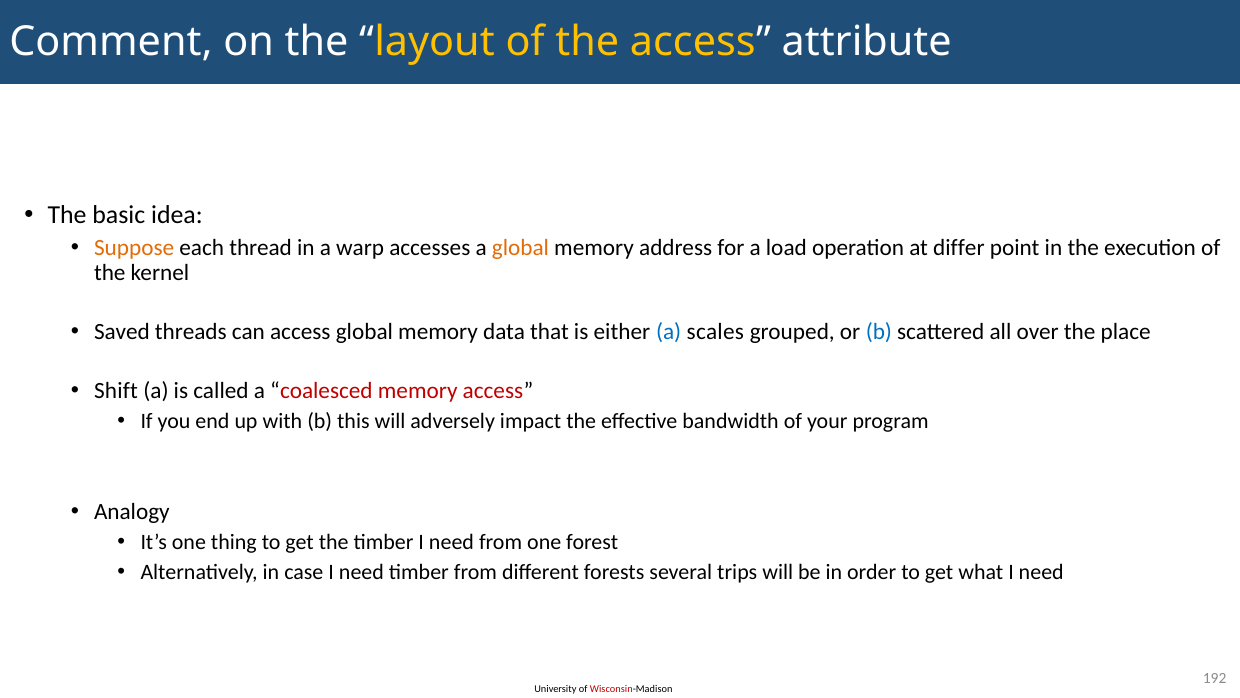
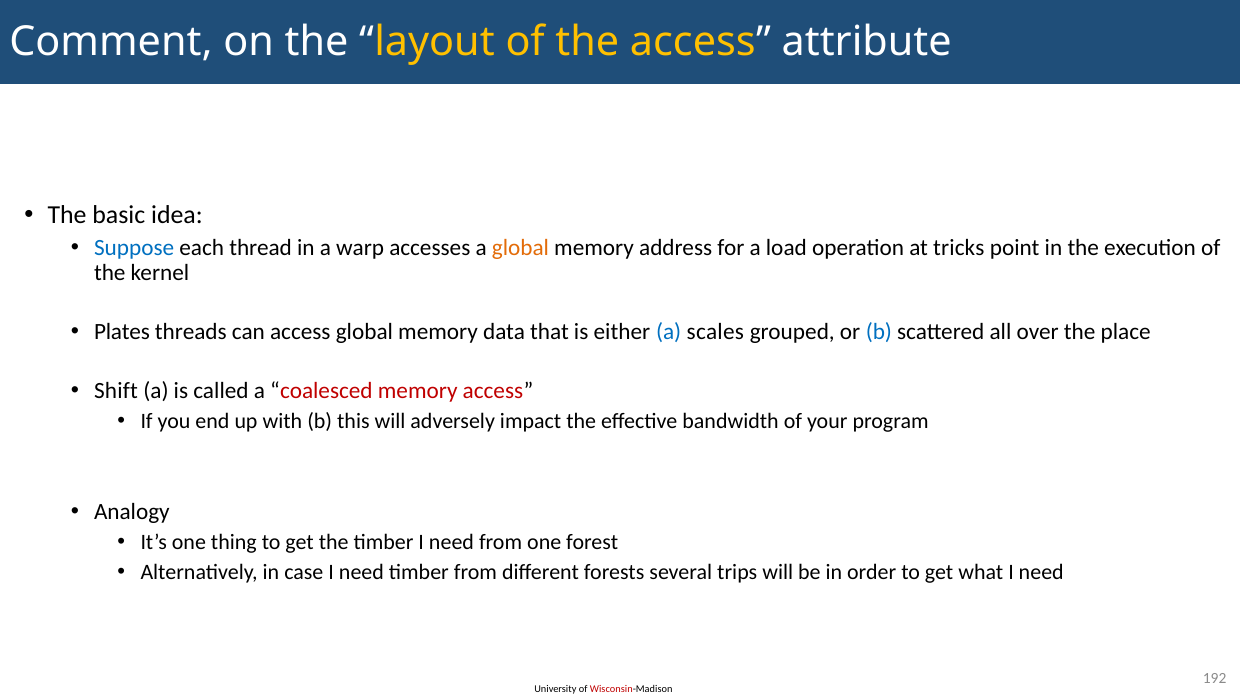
Suppose colour: orange -> blue (134, 247)
differ: differ -> tricks (959, 247)
Saved: Saved -> Plates (122, 331)
